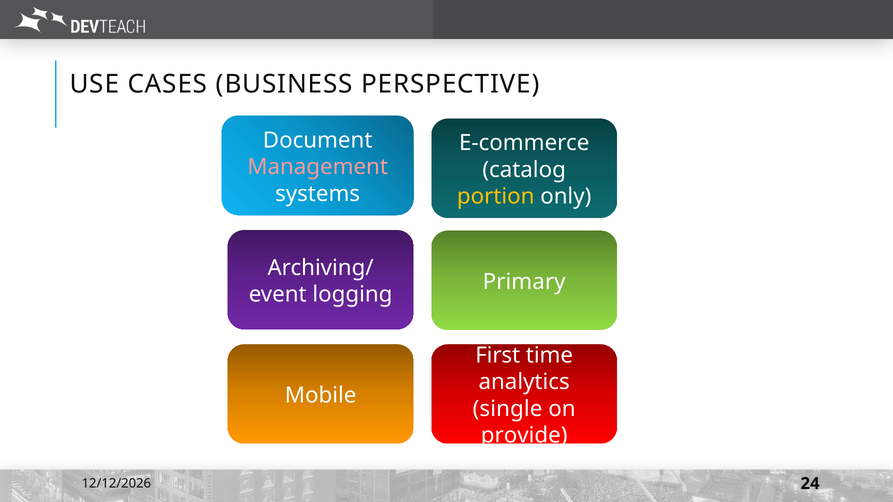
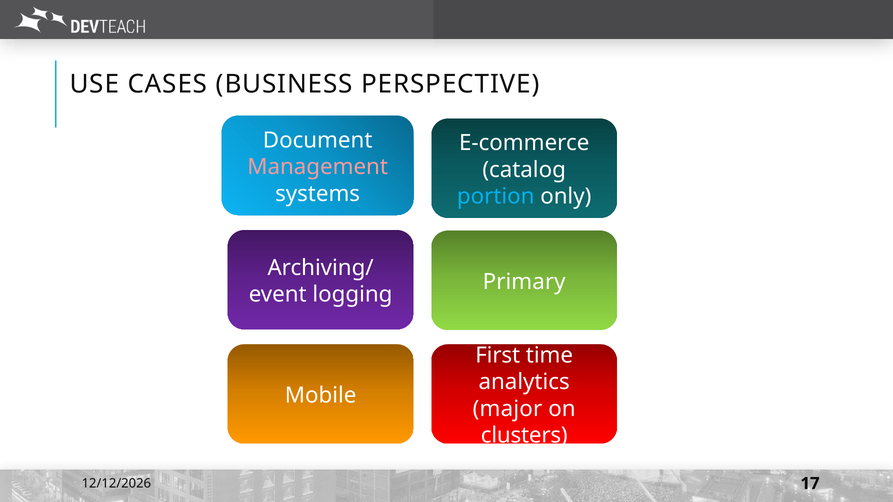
portion colour: yellow -> light blue (496, 197)
single: single -> major (507, 409)
provide: provide -> clusters (524, 436)
24: 24 -> 17 (810, 484)
